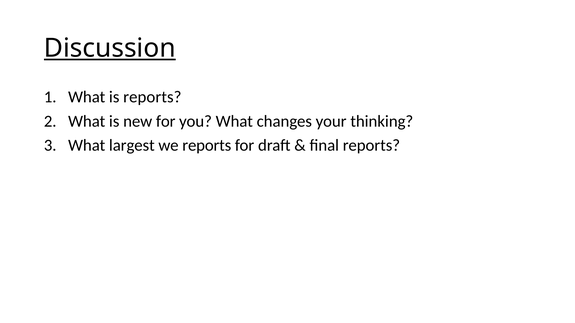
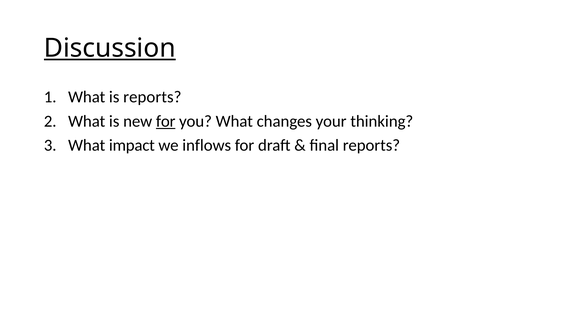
for underline: none -> present (166, 121)
largest: largest -> impact (132, 145)
we reports: reports -> inflows (207, 145)
